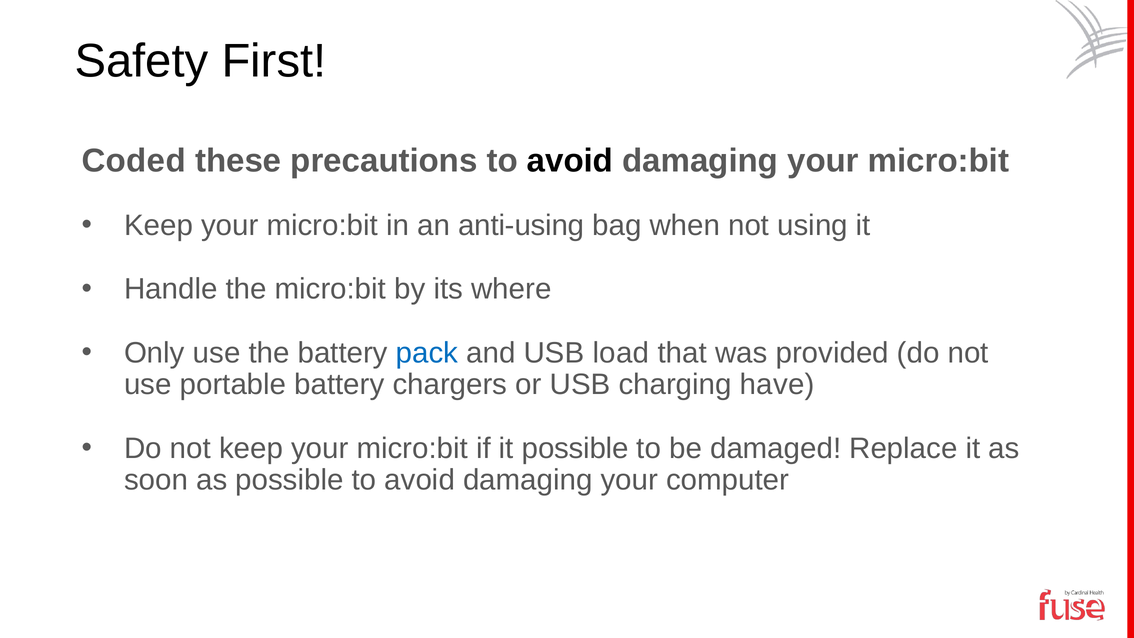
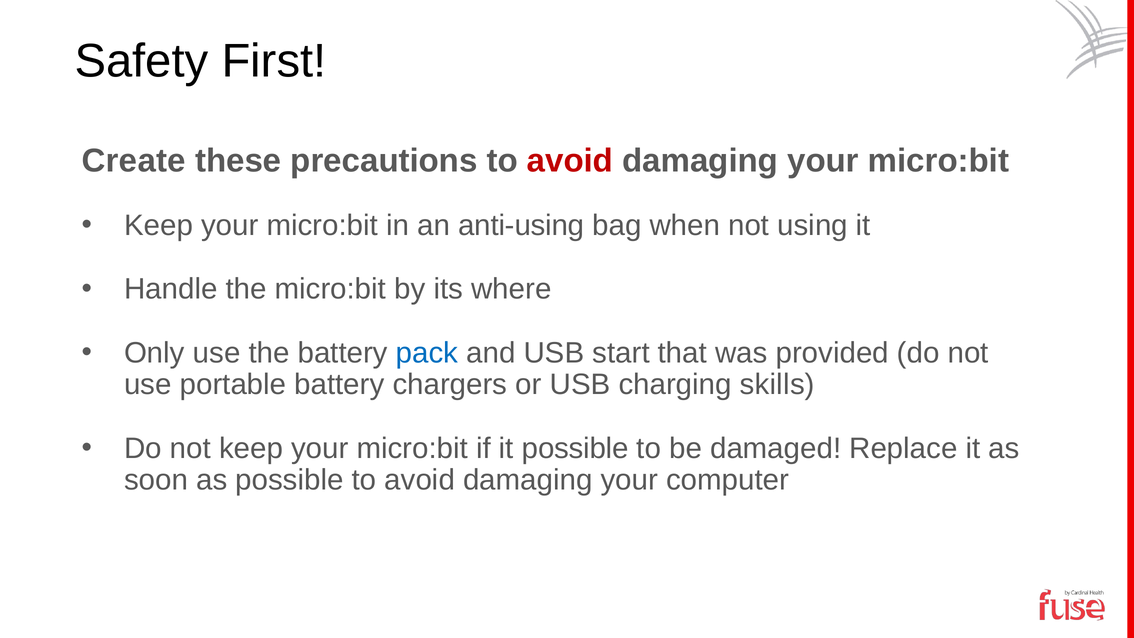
Coded: Coded -> Create (134, 161)
avoid colour: black -> red (570, 161)
load: load -> start (621, 353)
have: have -> skills (777, 385)
